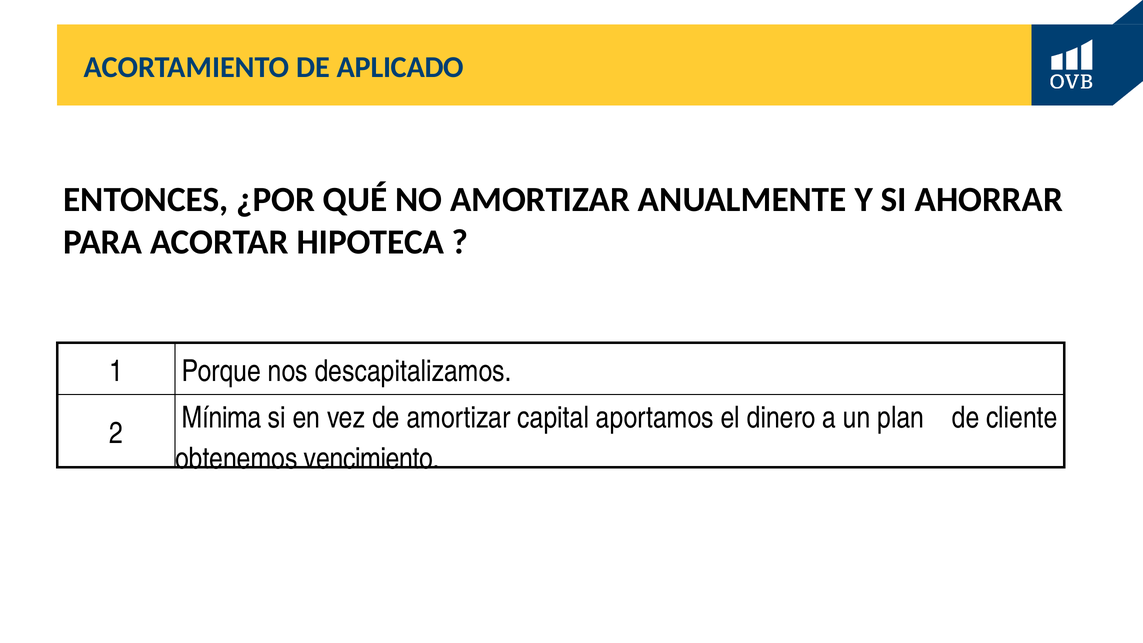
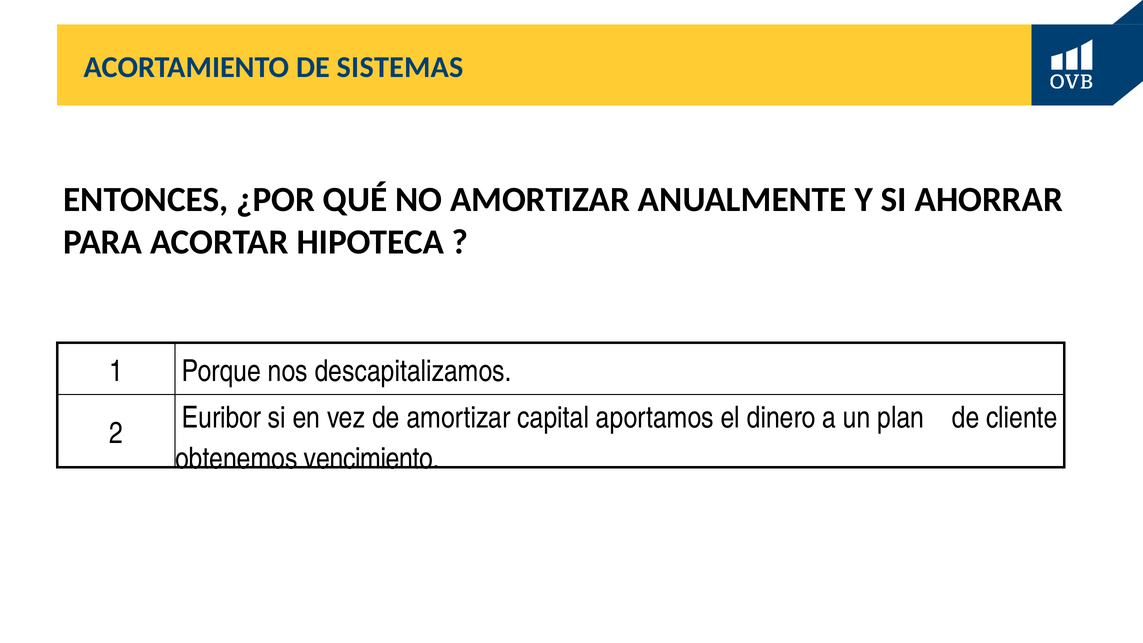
APLICADO: APLICADO -> SISTEMAS (400, 67)
Mínima: Mínima -> Euribor (222, 417)
